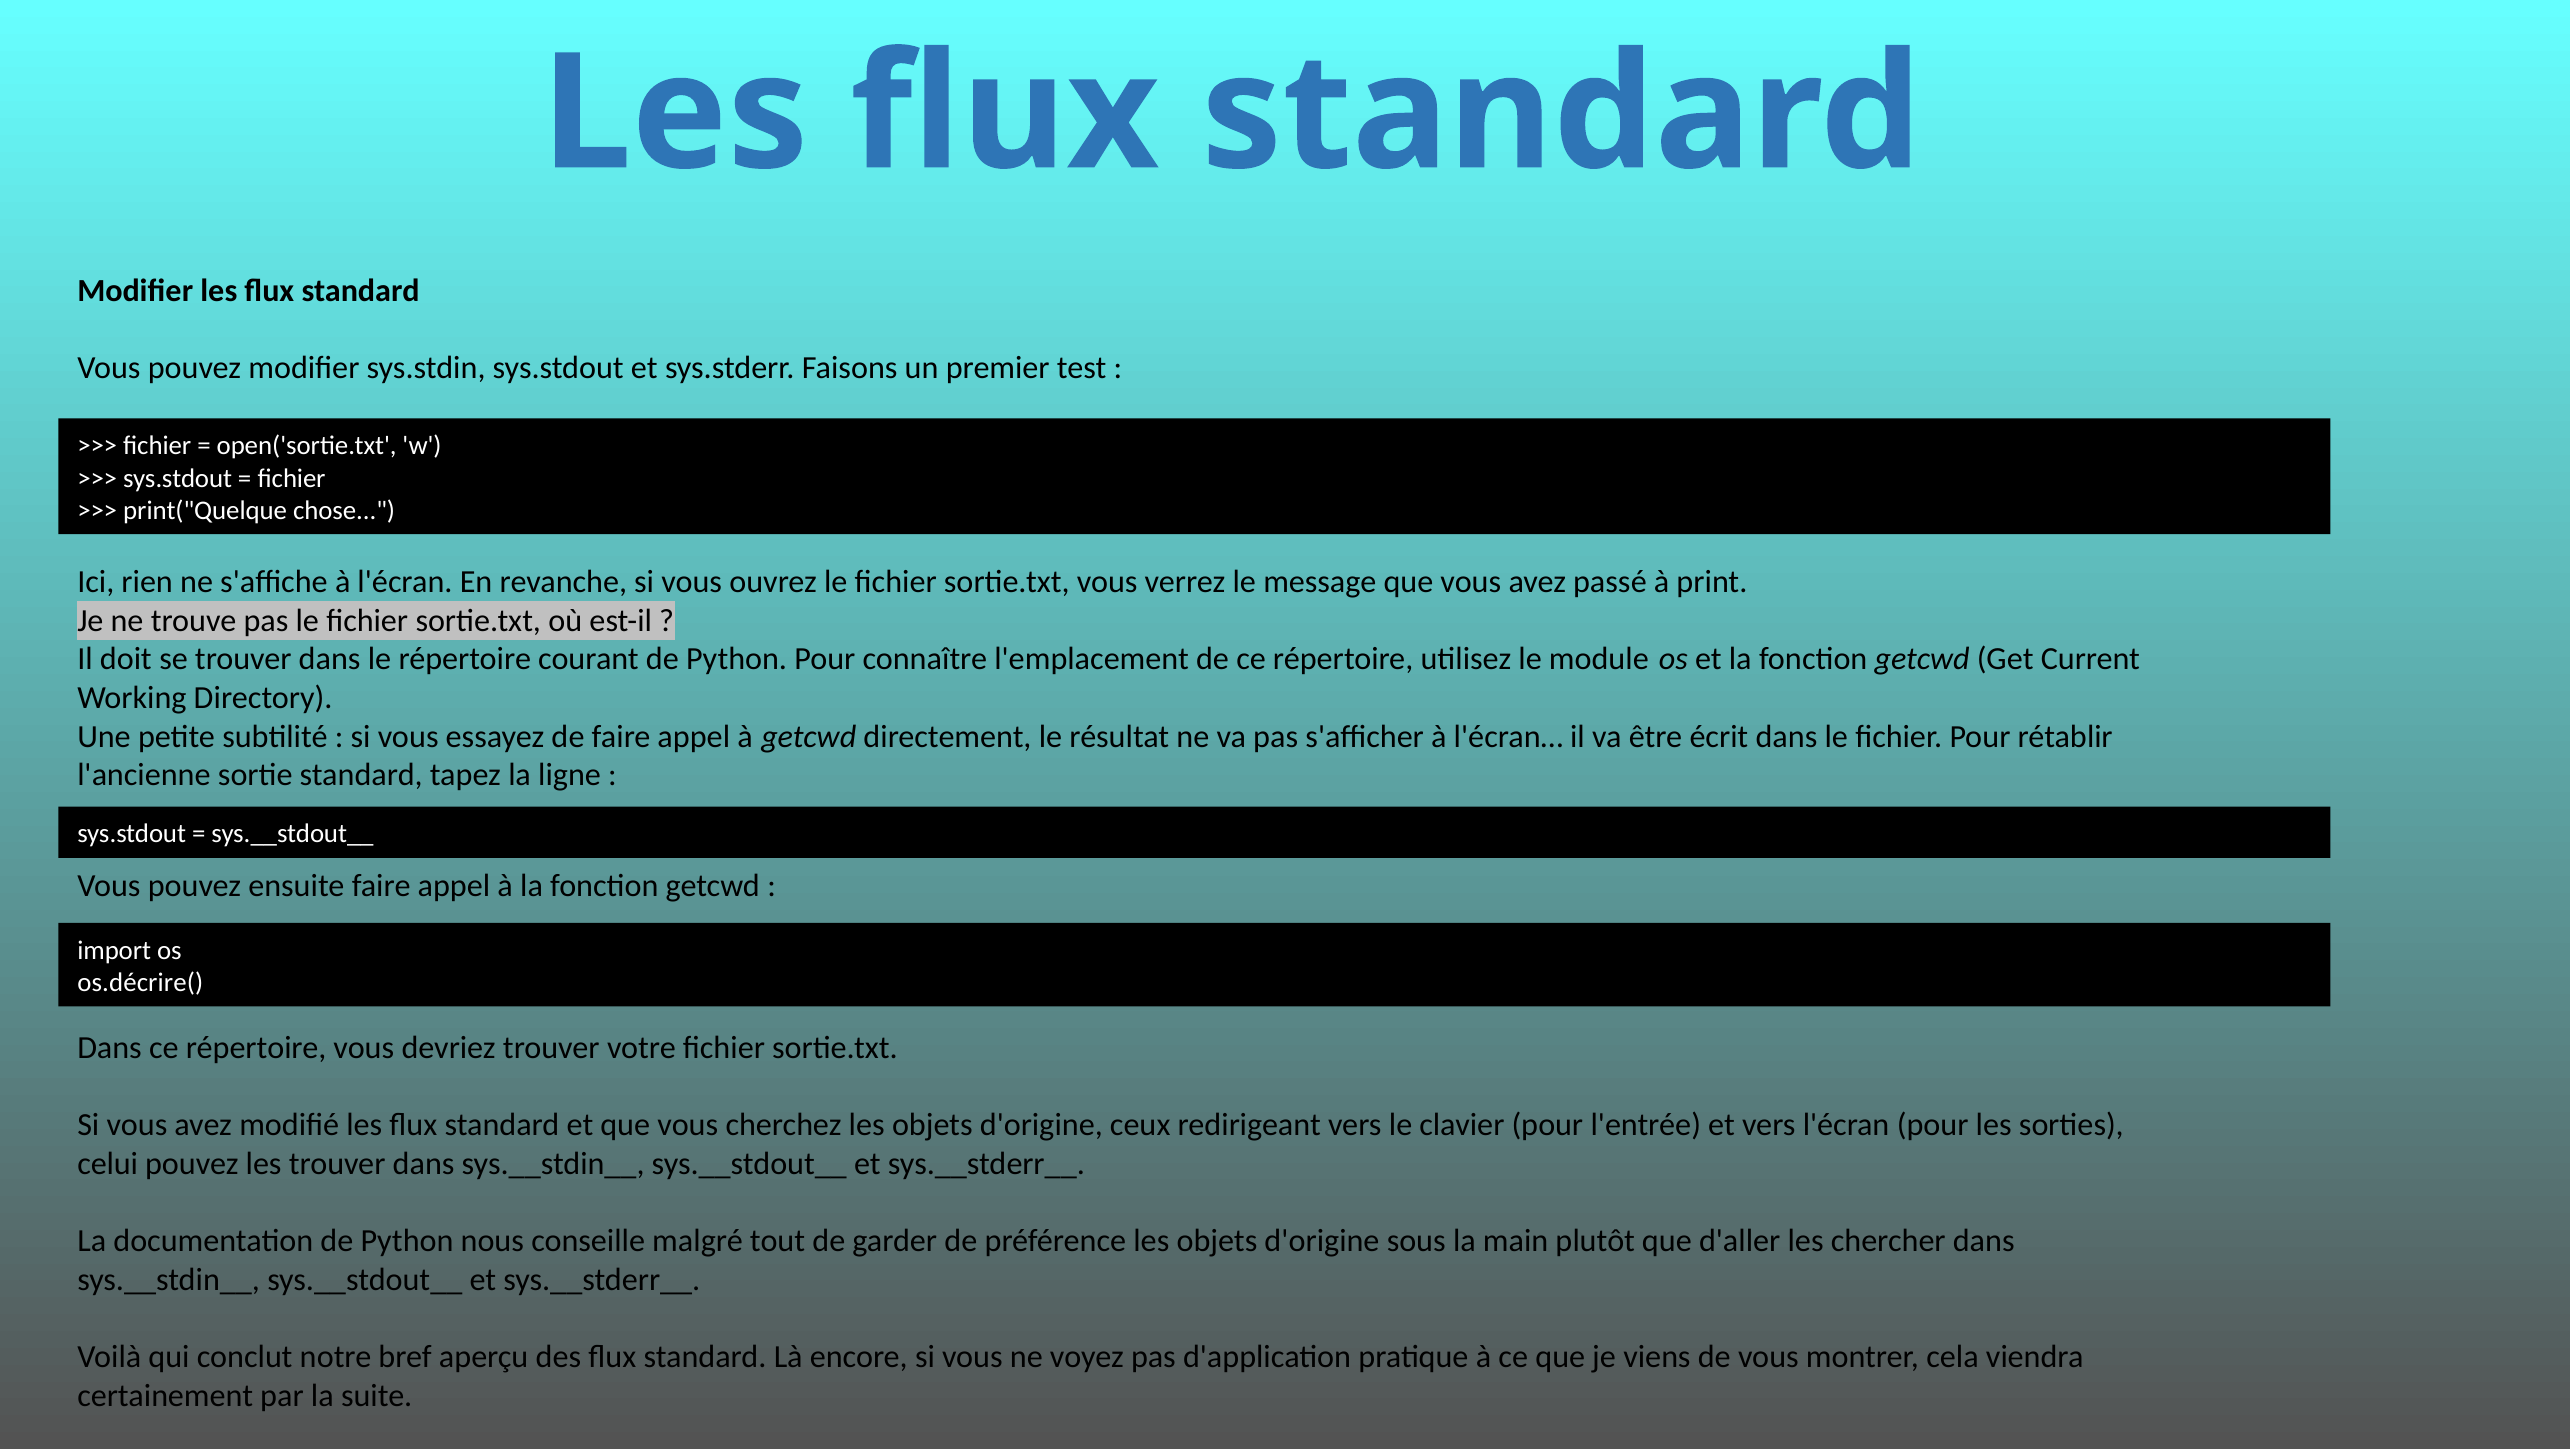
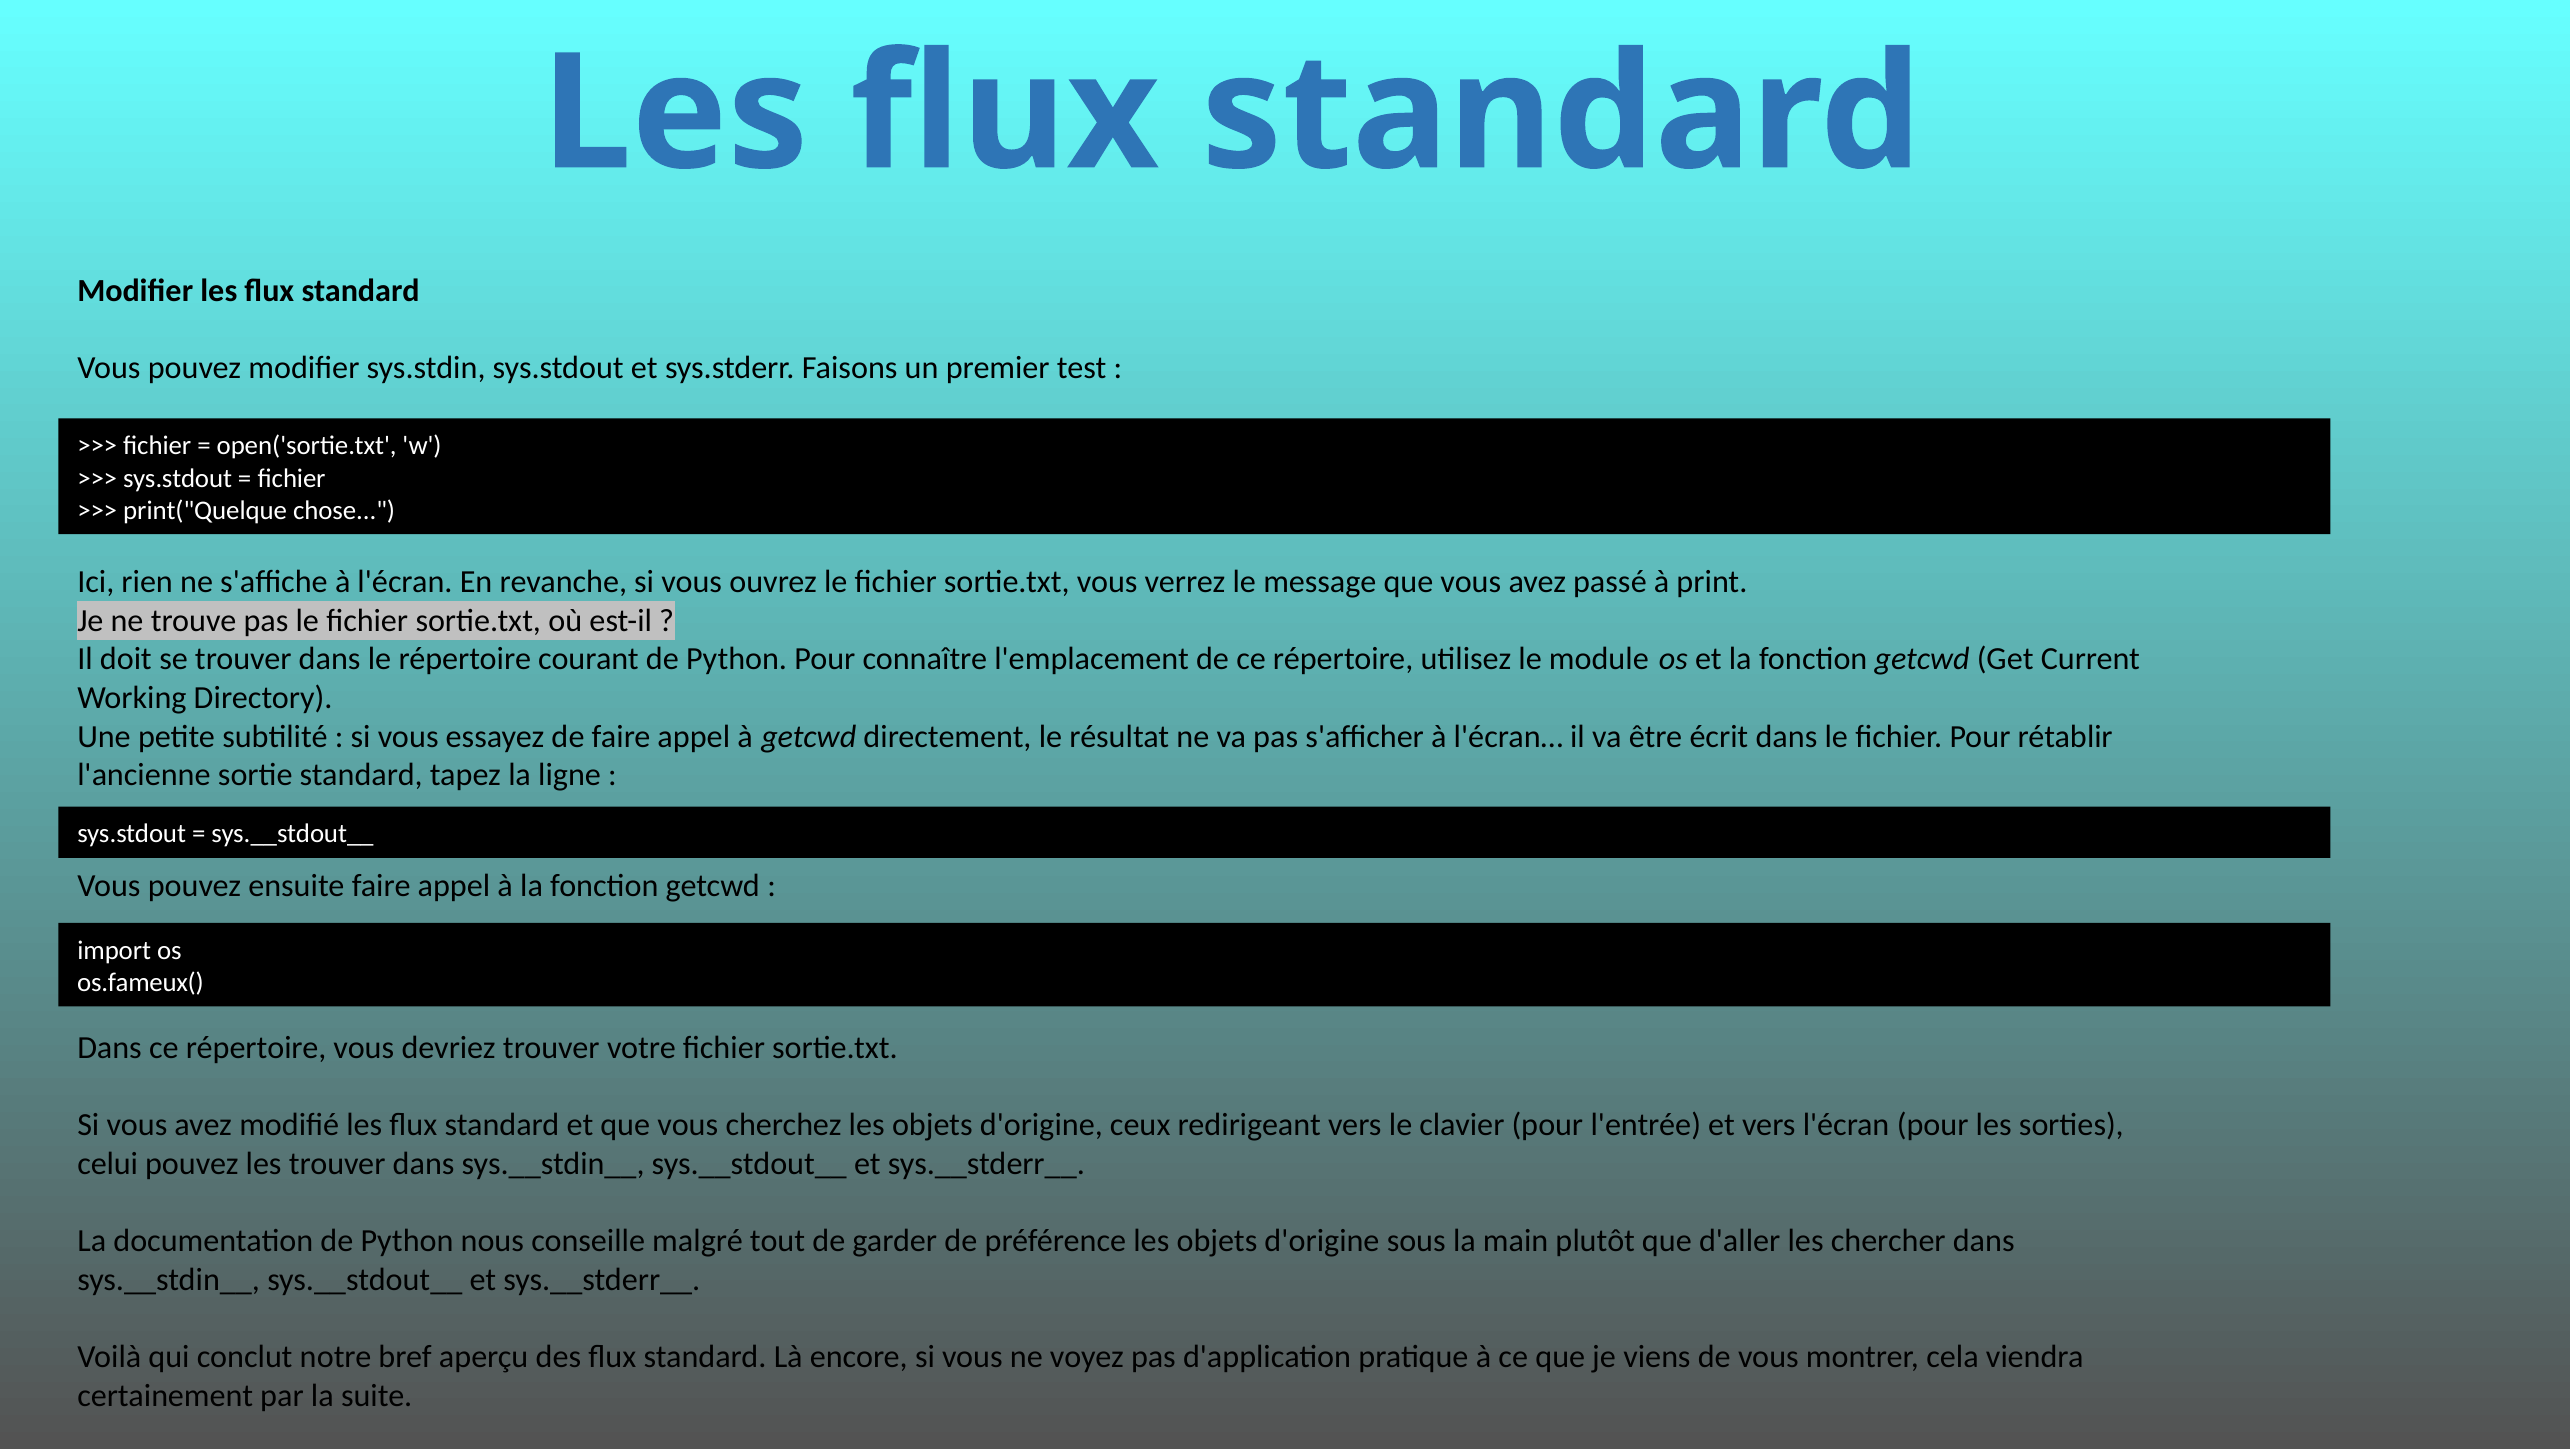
os.décrire(: os.décrire( -> os.fameux( (140, 983)
